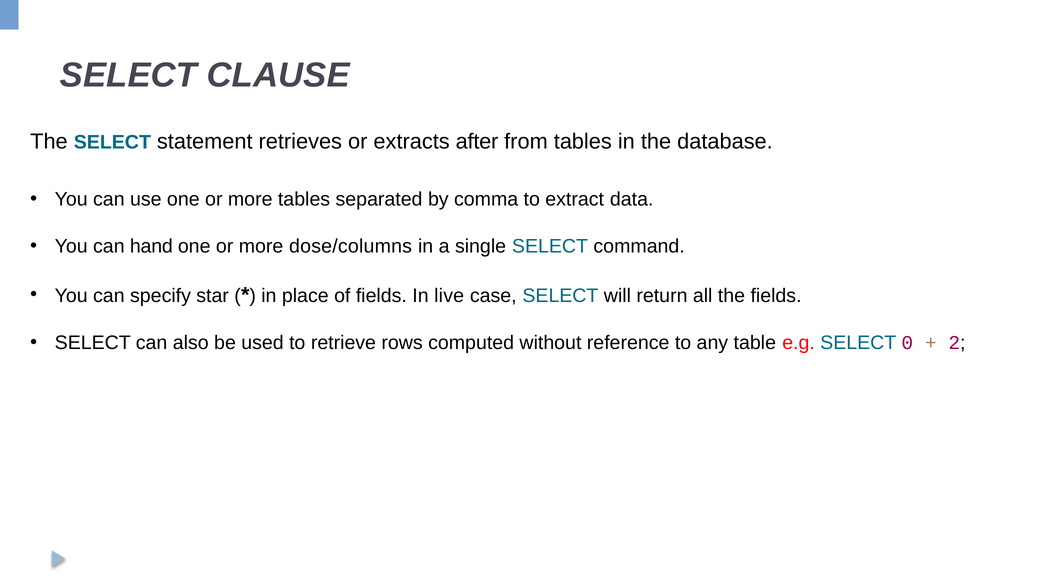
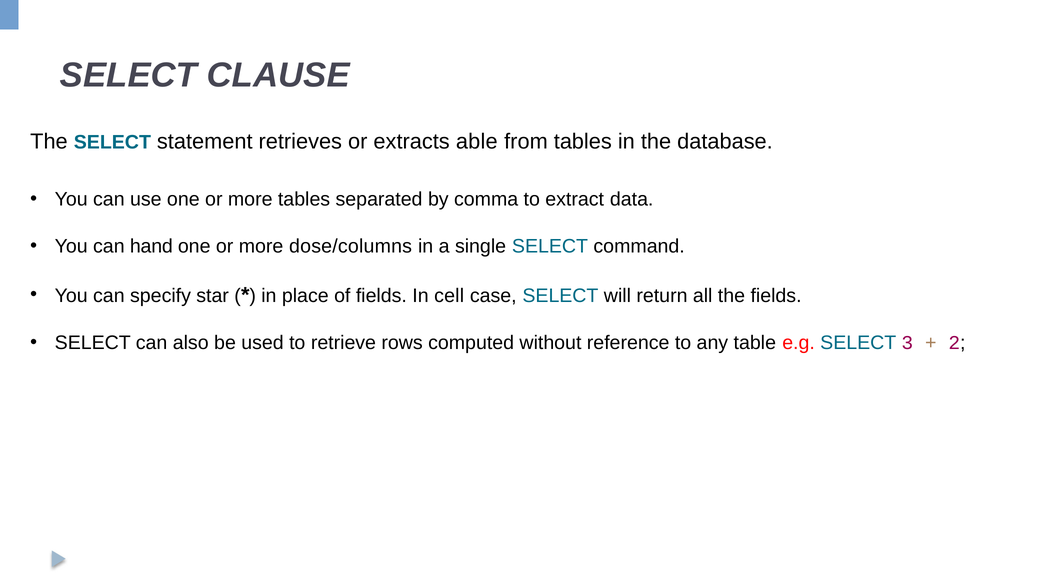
after: after -> able (477, 142)
live: live -> cell (449, 296)
0: 0 -> 3 (907, 343)
